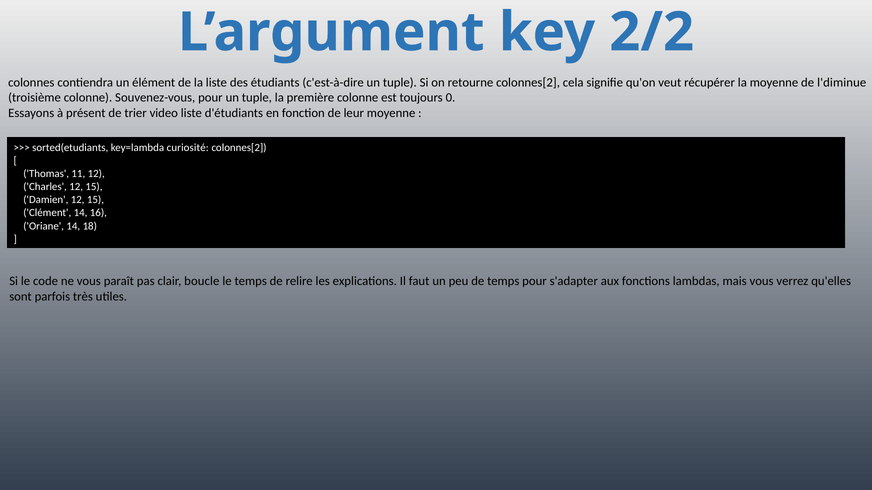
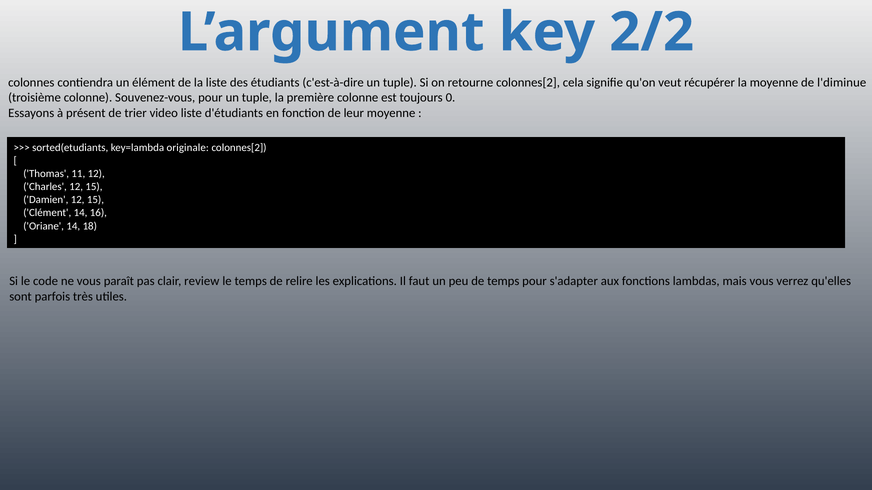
curiosité: curiosité -> originale (188, 148)
boucle: boucle -> review (202, 281)
